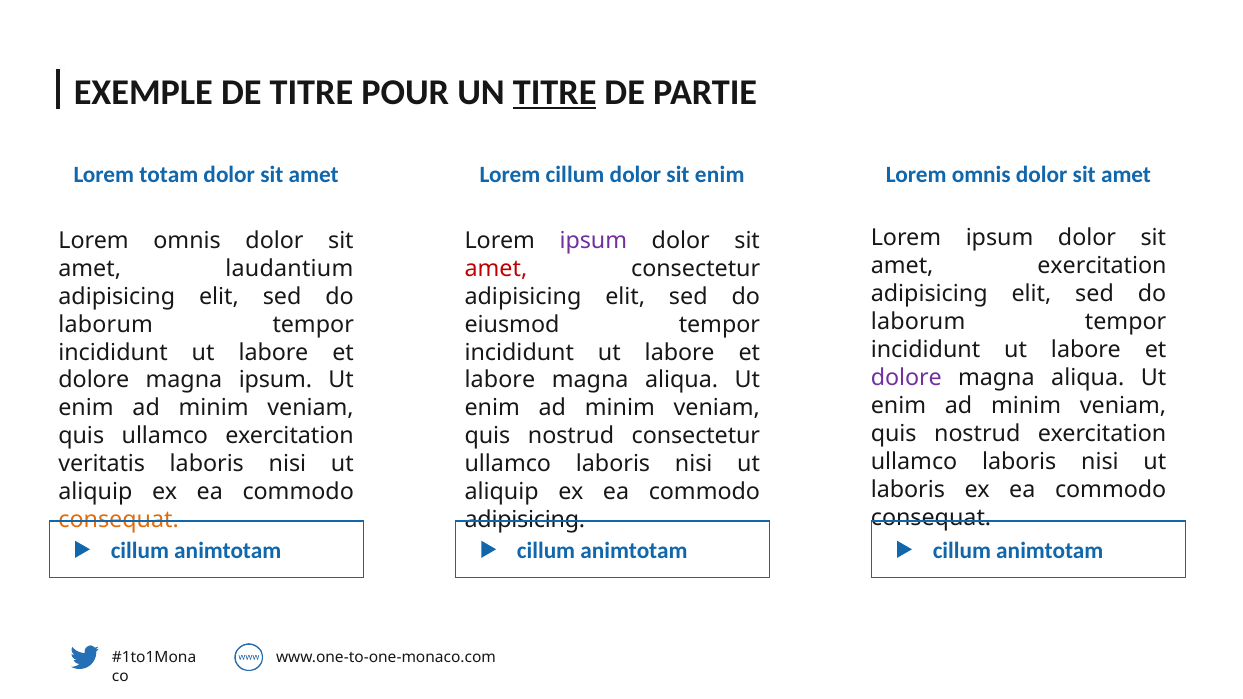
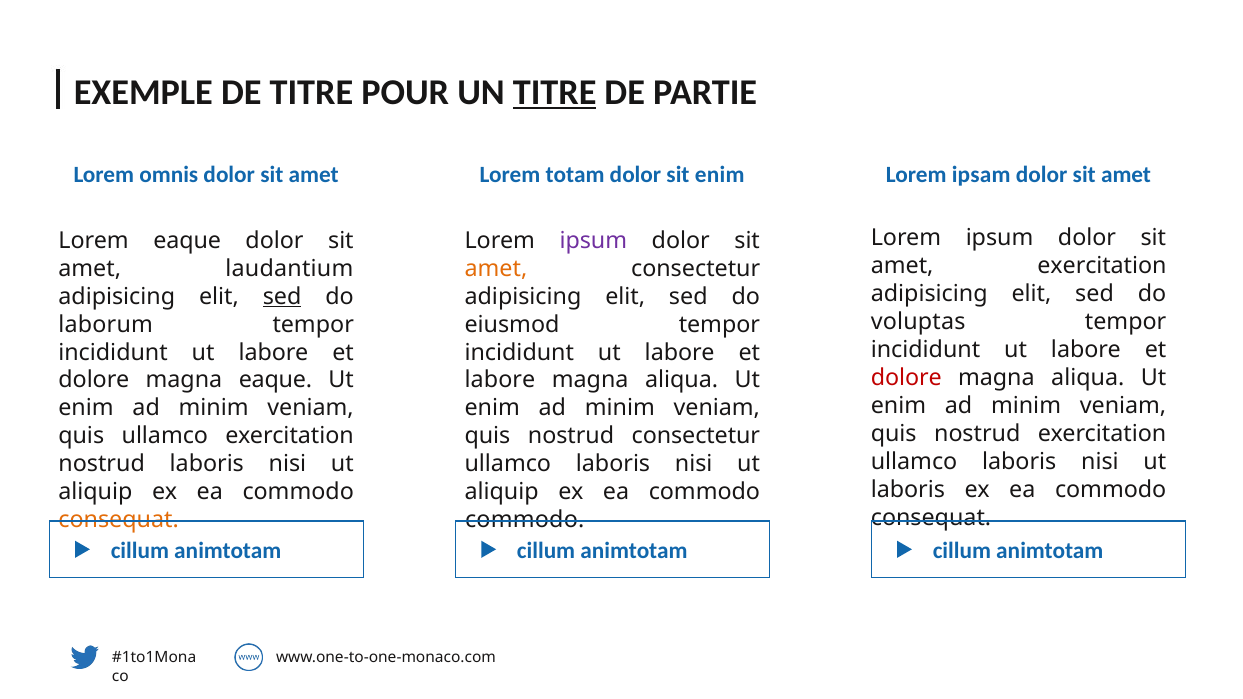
totam: totam -> omnis (169, 174)
Lorem cillum: cillum -> totam (575, 174)
omnis: omnis -> ipsam (981, 174)
omnis: omnis -> eaque (187, 241)
amet colour: red -> orange (496, 269)
sed underline: none -> present (282, 296)
laborum: laborum -> voluptas (918, 322)
dolore colour: purple -> red (906, 378)
magna ipsum: ipsum -> eaque (275, 380)
veritatis: veritatis -> nostrud (102, 464)
adipisicing: adipisicing -> commodo (525, 520)
